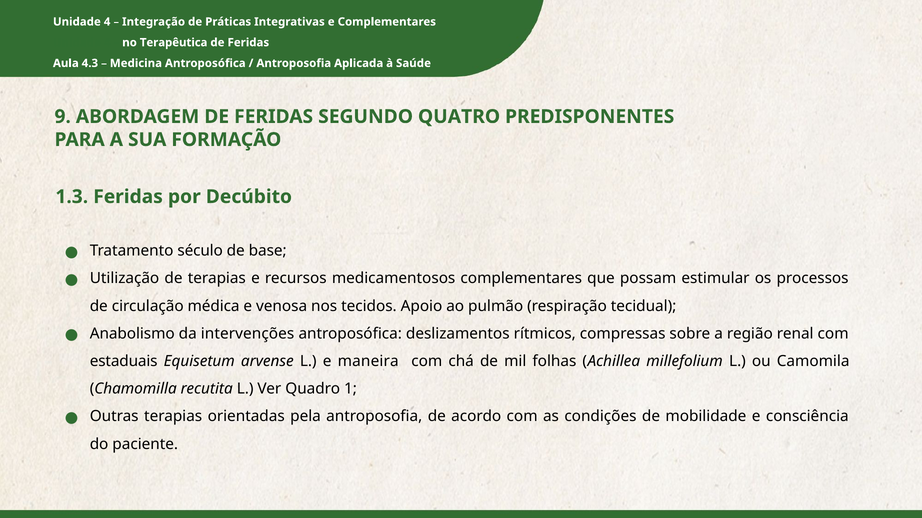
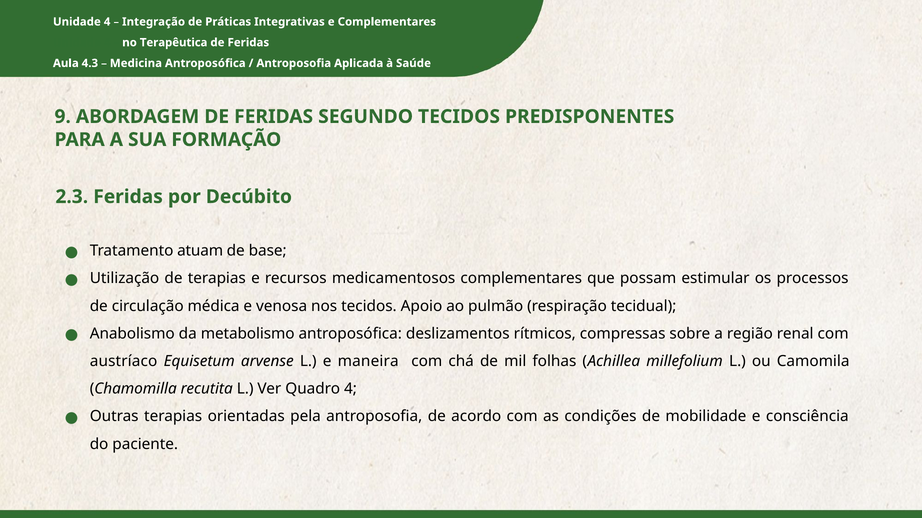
SEGUNDO QUATRO: QUATRO -> TECIDOS (459, 117)
1.3: 1.3 -> 2.3 (72, 197)
século: século -> atuam (200, 251)
intervenções: intervenções -> metabolismo (248, 334)
estaduais: estaduais -> austríaco (124, 362)
Quadro 1: 1 -> 4 (350, 389)
